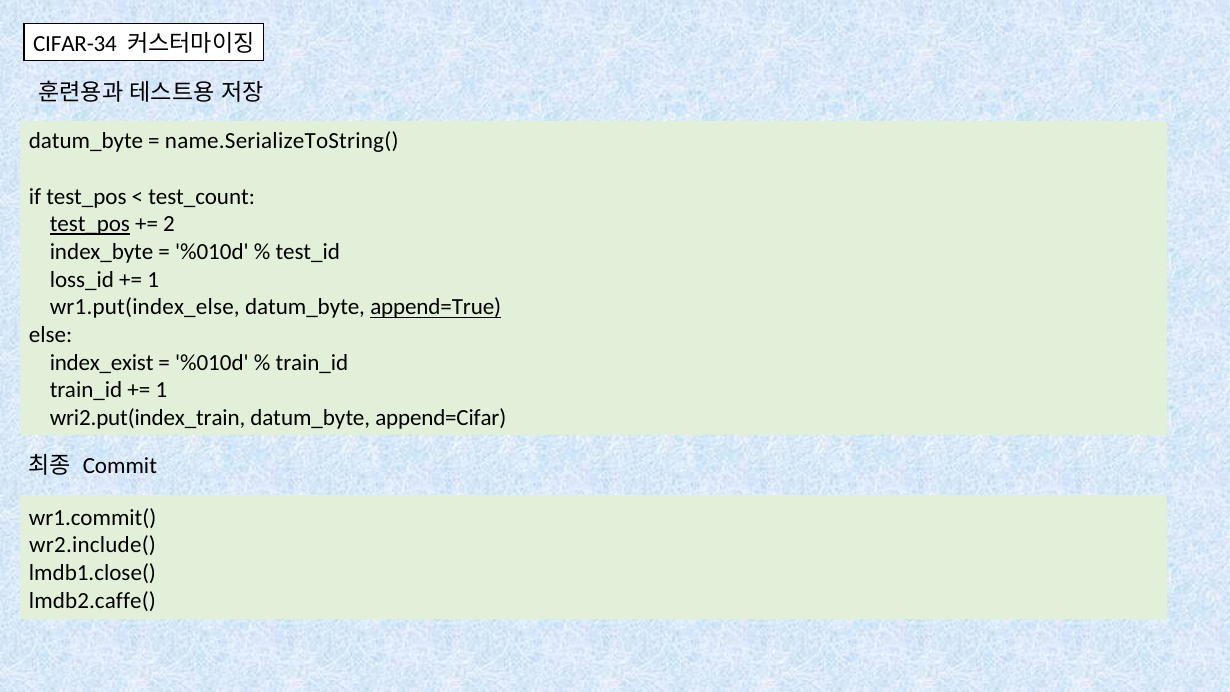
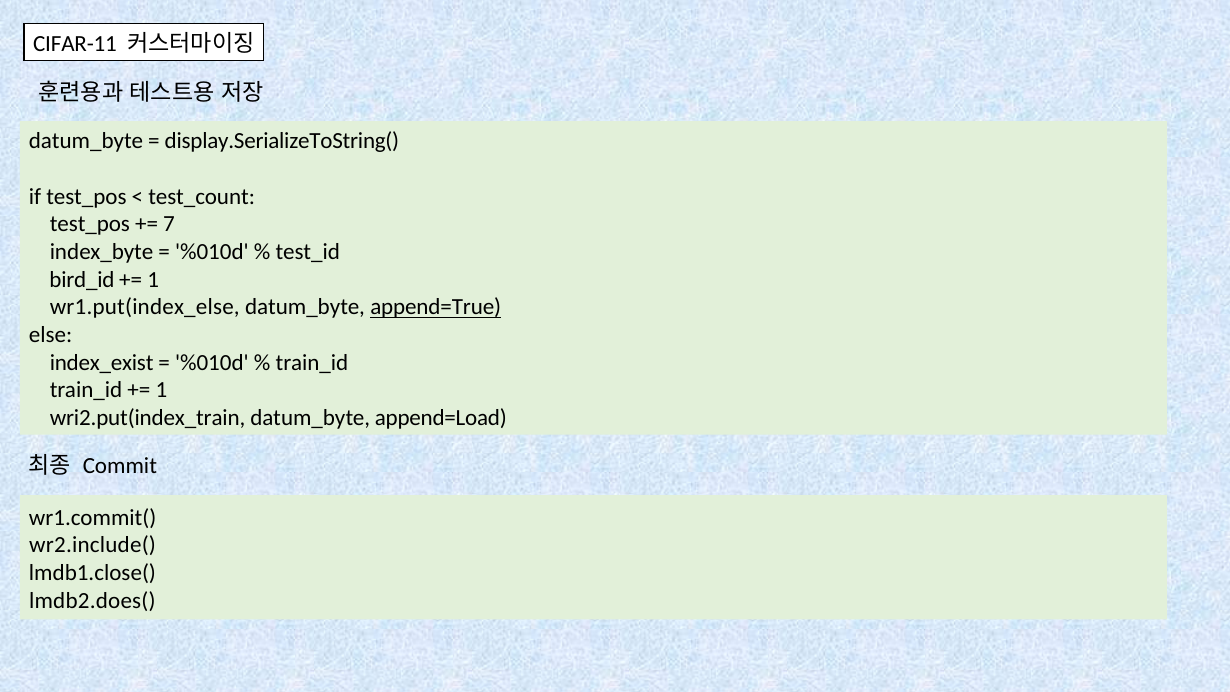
CIFAR-34: CIFAR-34 -> CIFAR-11 (75, 44)
name.SerializeToString(: name.SerializeToString( -> display.SerializeToString( (282, 141)
test_pos underline: present -> none (90, 224)
2: 2 -> 7 (169, 224)
loss_id: loss_id -> bird_id (82, 280)
append=Cifar: append=Cifar -> append=Load (441, 418)
lmdb2.caffe(: lmdb2.caffe( -> lmdb2.does( (92, 600)
